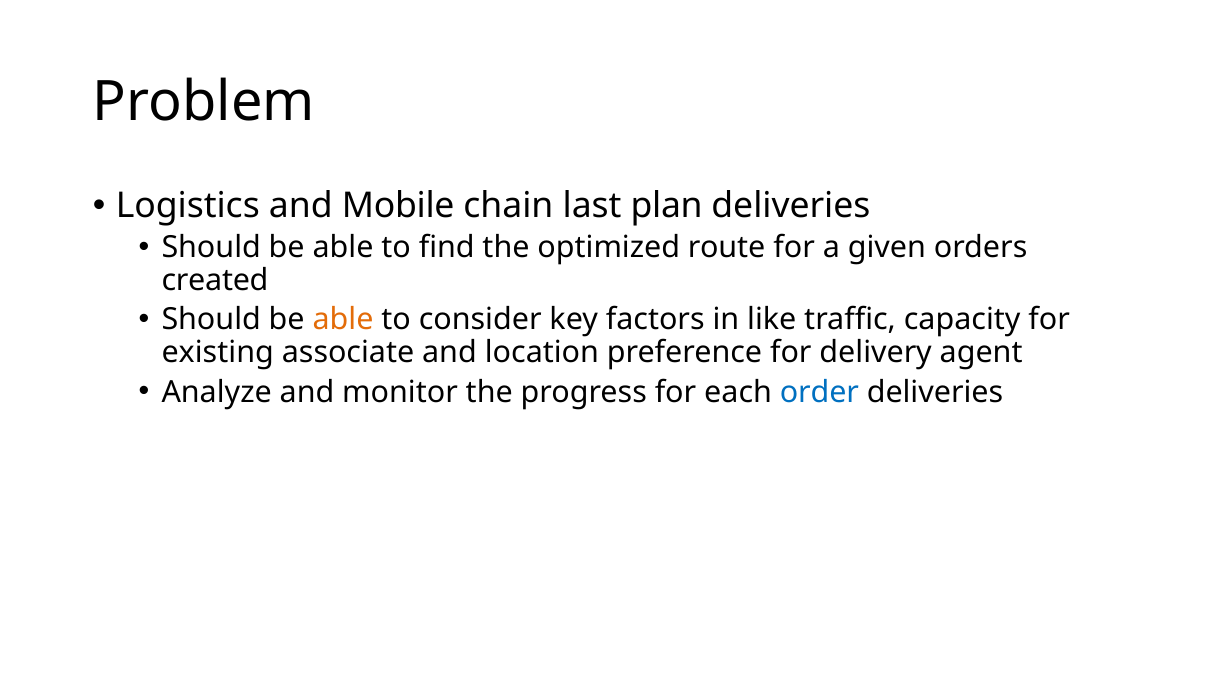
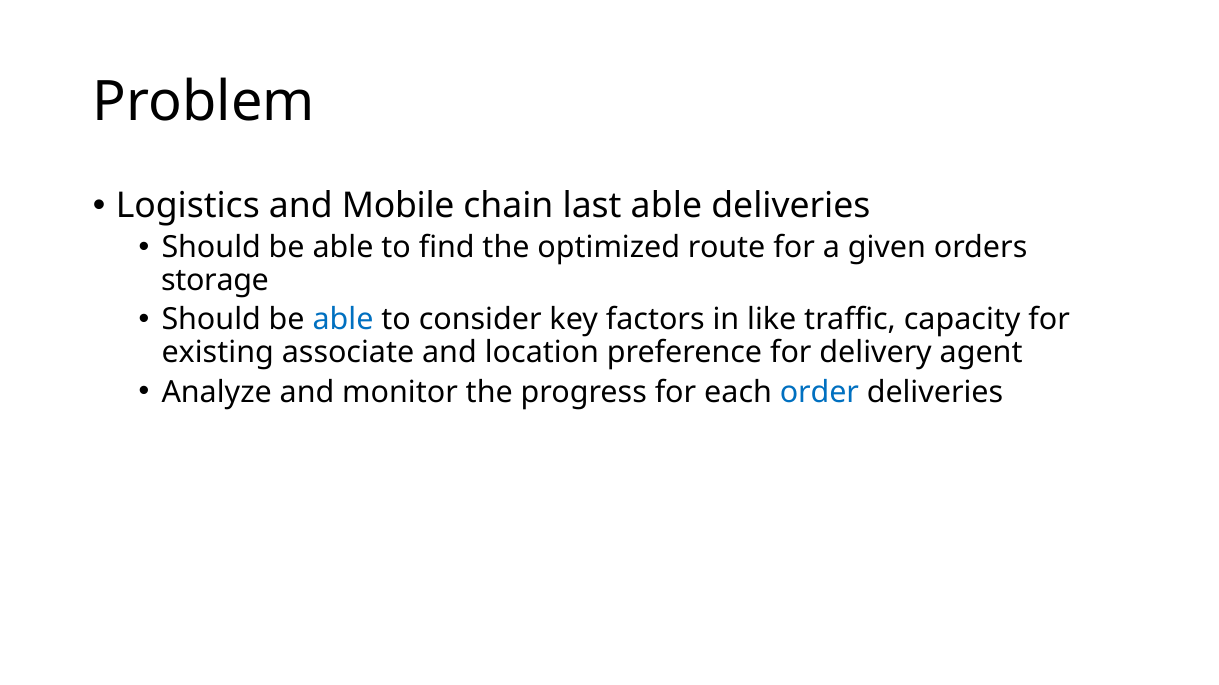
last plan: plan -> able (666, 206)
created: created -> storage (215, 281)
able colour: orange -> blue (343, 320)
